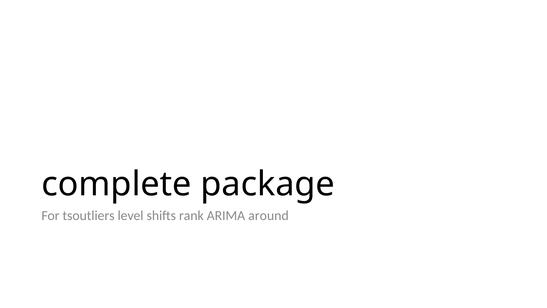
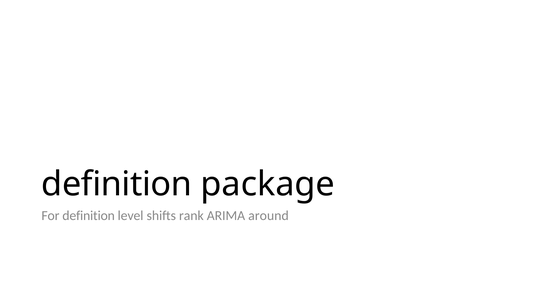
complete: complete -> definition (117, 184)
For tsoutliers: tsoutliers -> definition (89, 215)
